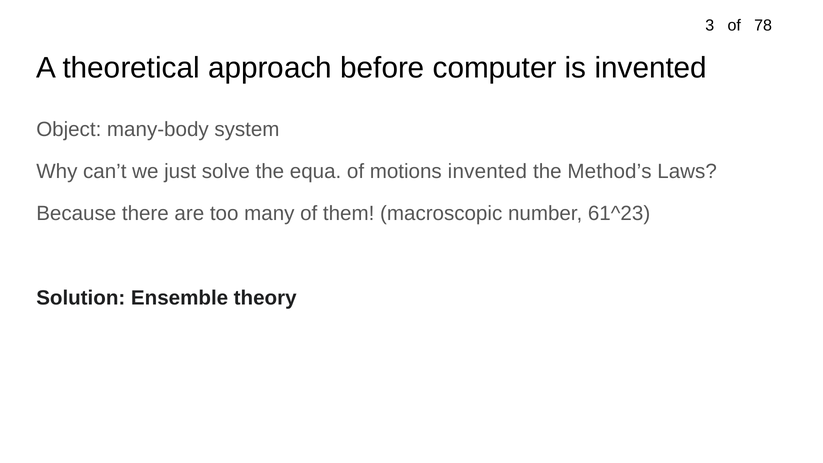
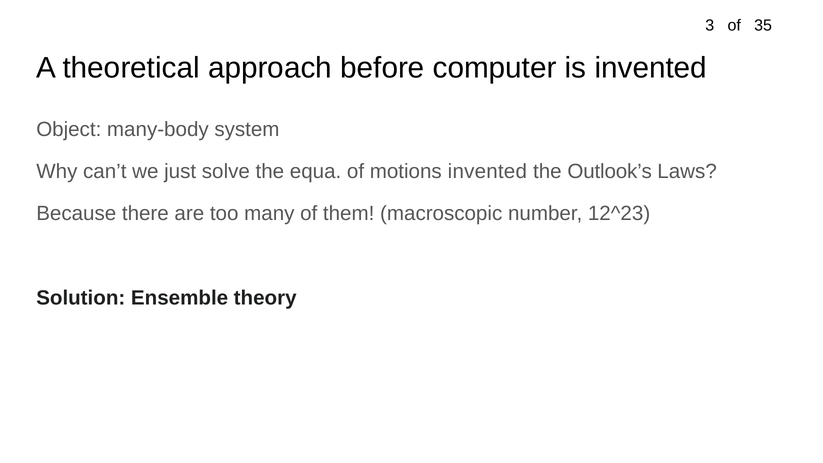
78: 78 -> 35 (763, 25)
Method’s: Method’s -> Outlook’s (610, 172)
61^23: 61^23 -> 12^23 (619, 214)
